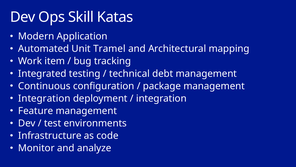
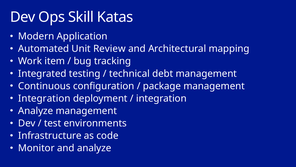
Tramel: Tramel -> Review (109, 49)
Feature: Feature -> Analyze (36, 111)
